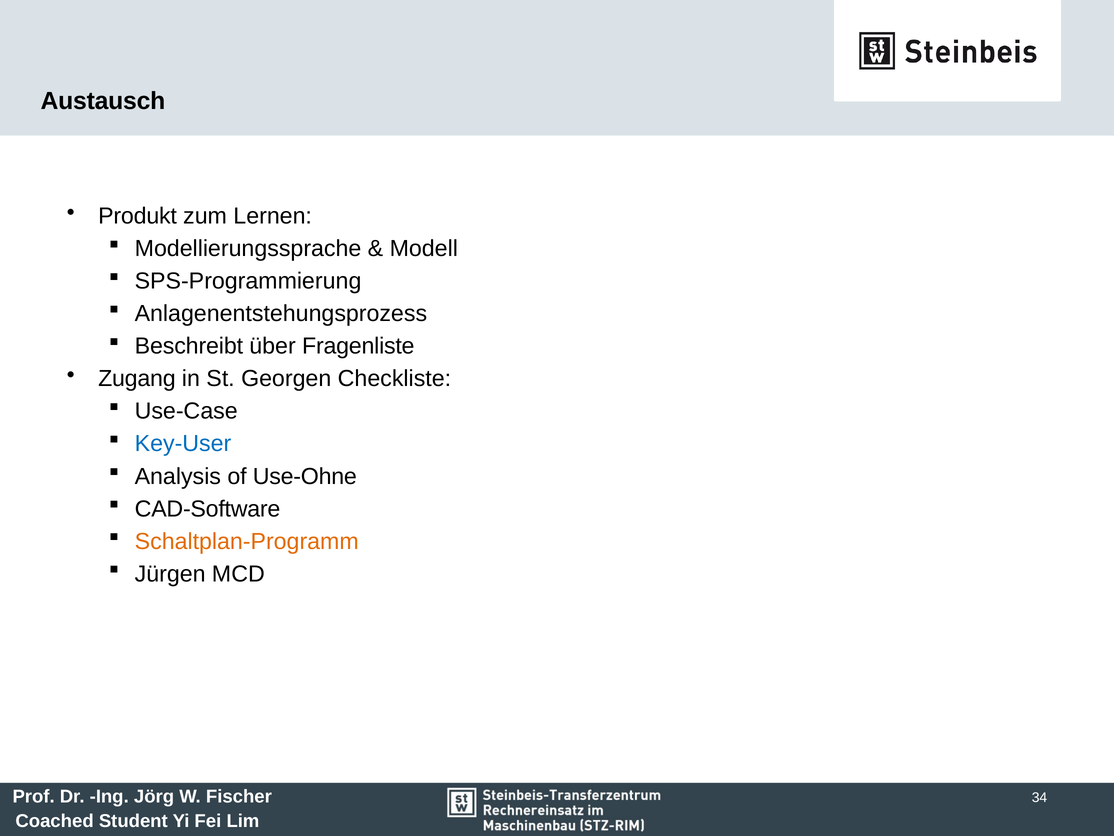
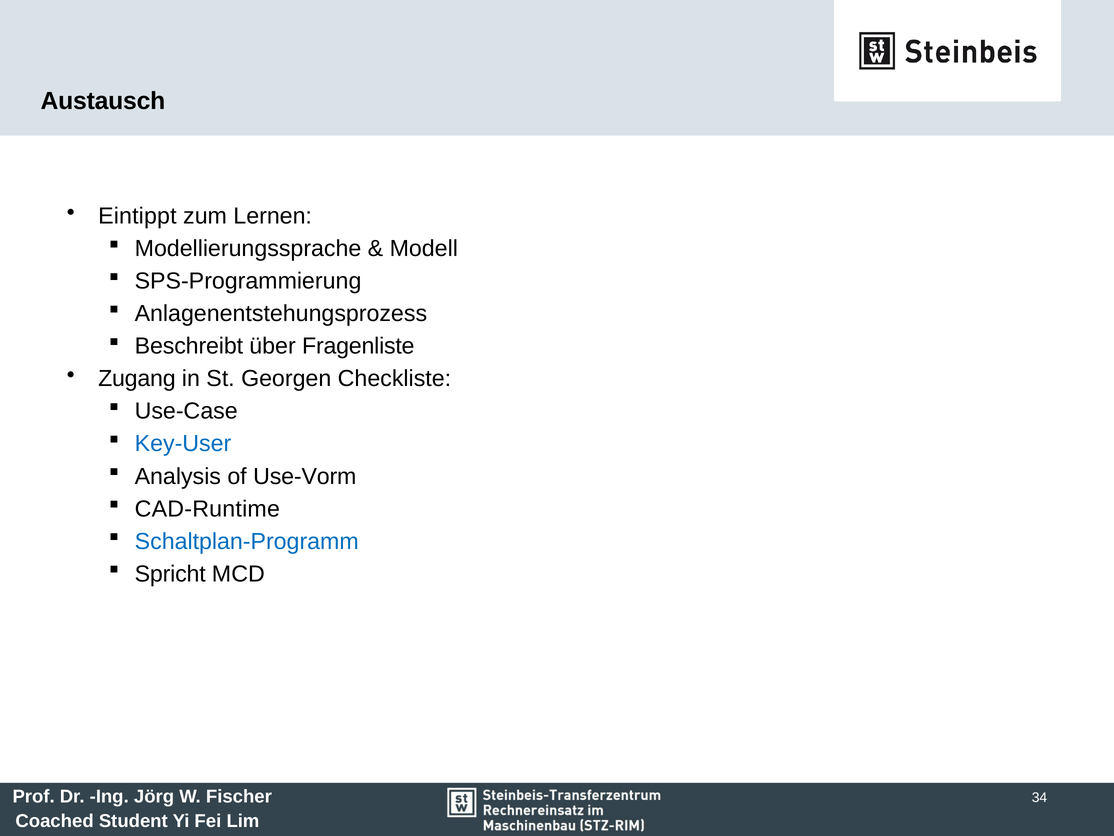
Produkt: Produkt -> Eintippt (137, 216)
Use-Ohne: Use-Ohne -> Use-Vorm (305, 476)
CAD-Software: CAD-Software -> CAD-Runtime (207, 509)
Schaltplan-Programm colour: orange -> blue (247, 541)
Jürgen: Jürgen -> Spricht (170, 574)
